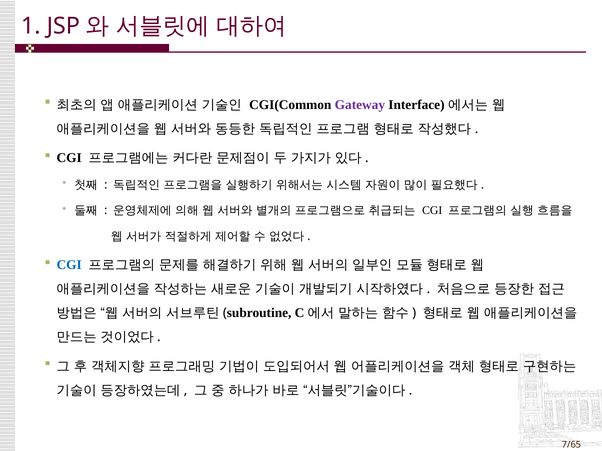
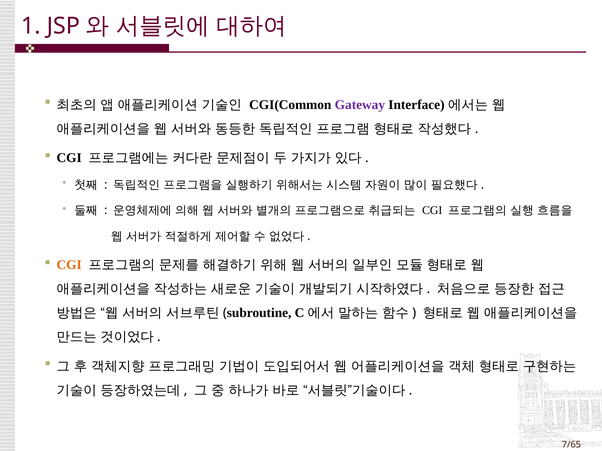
CGI colour: blue -> orange (69, 265)
